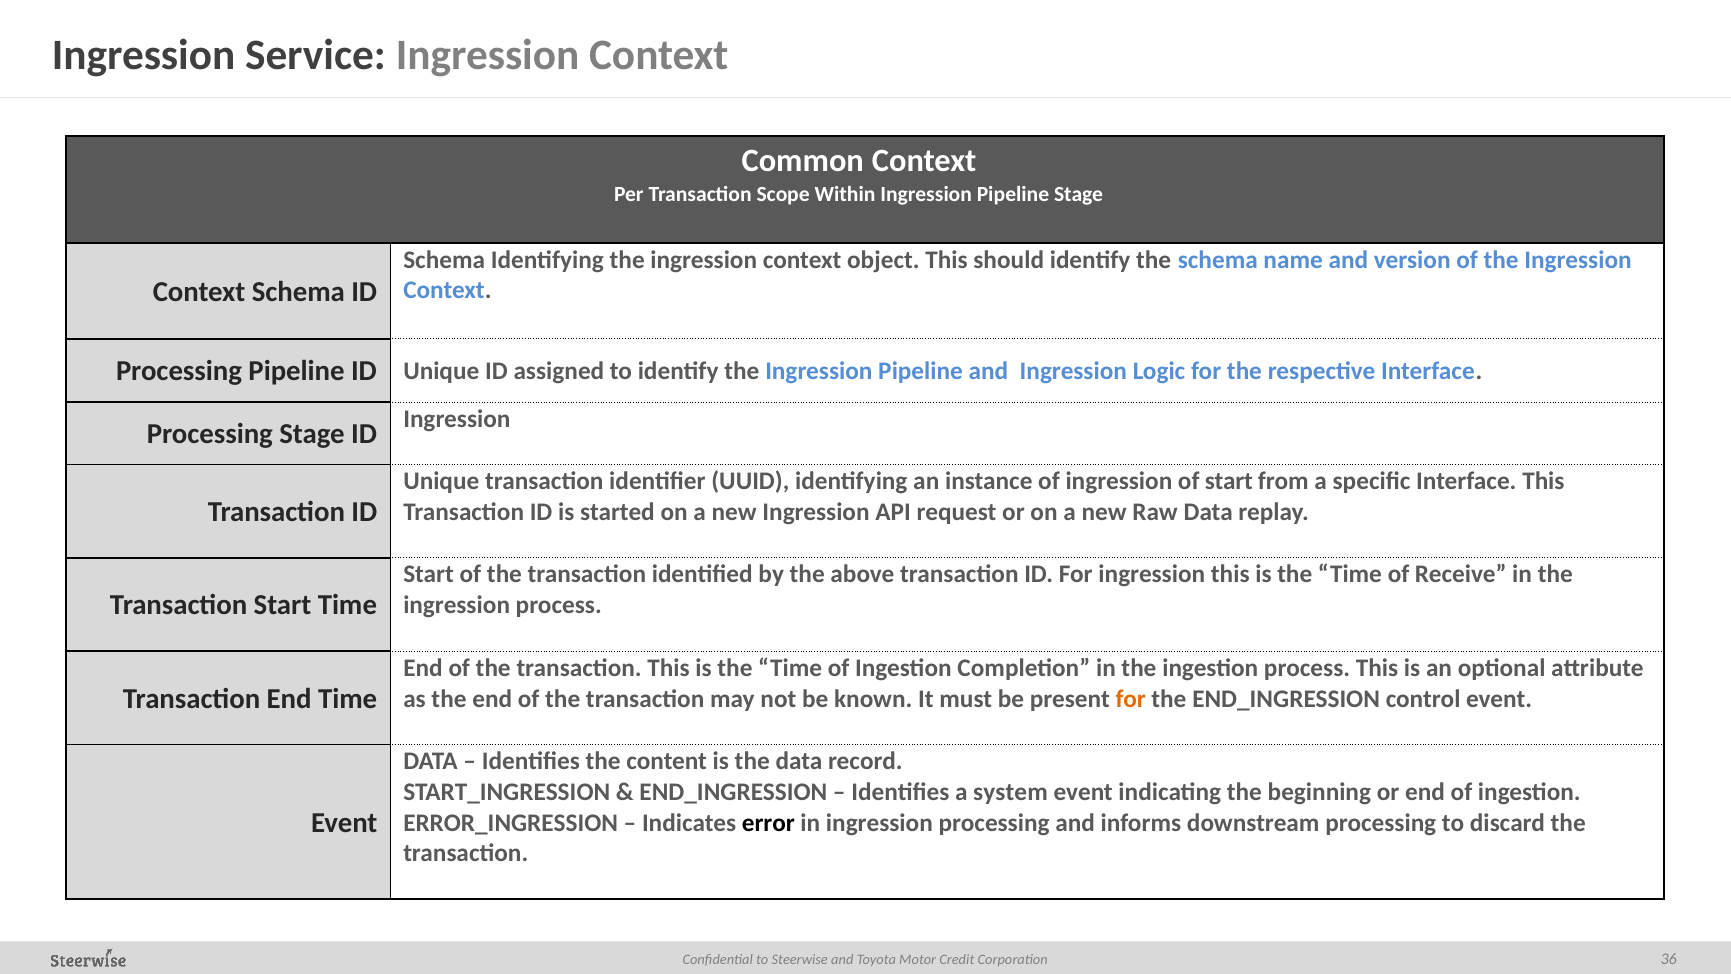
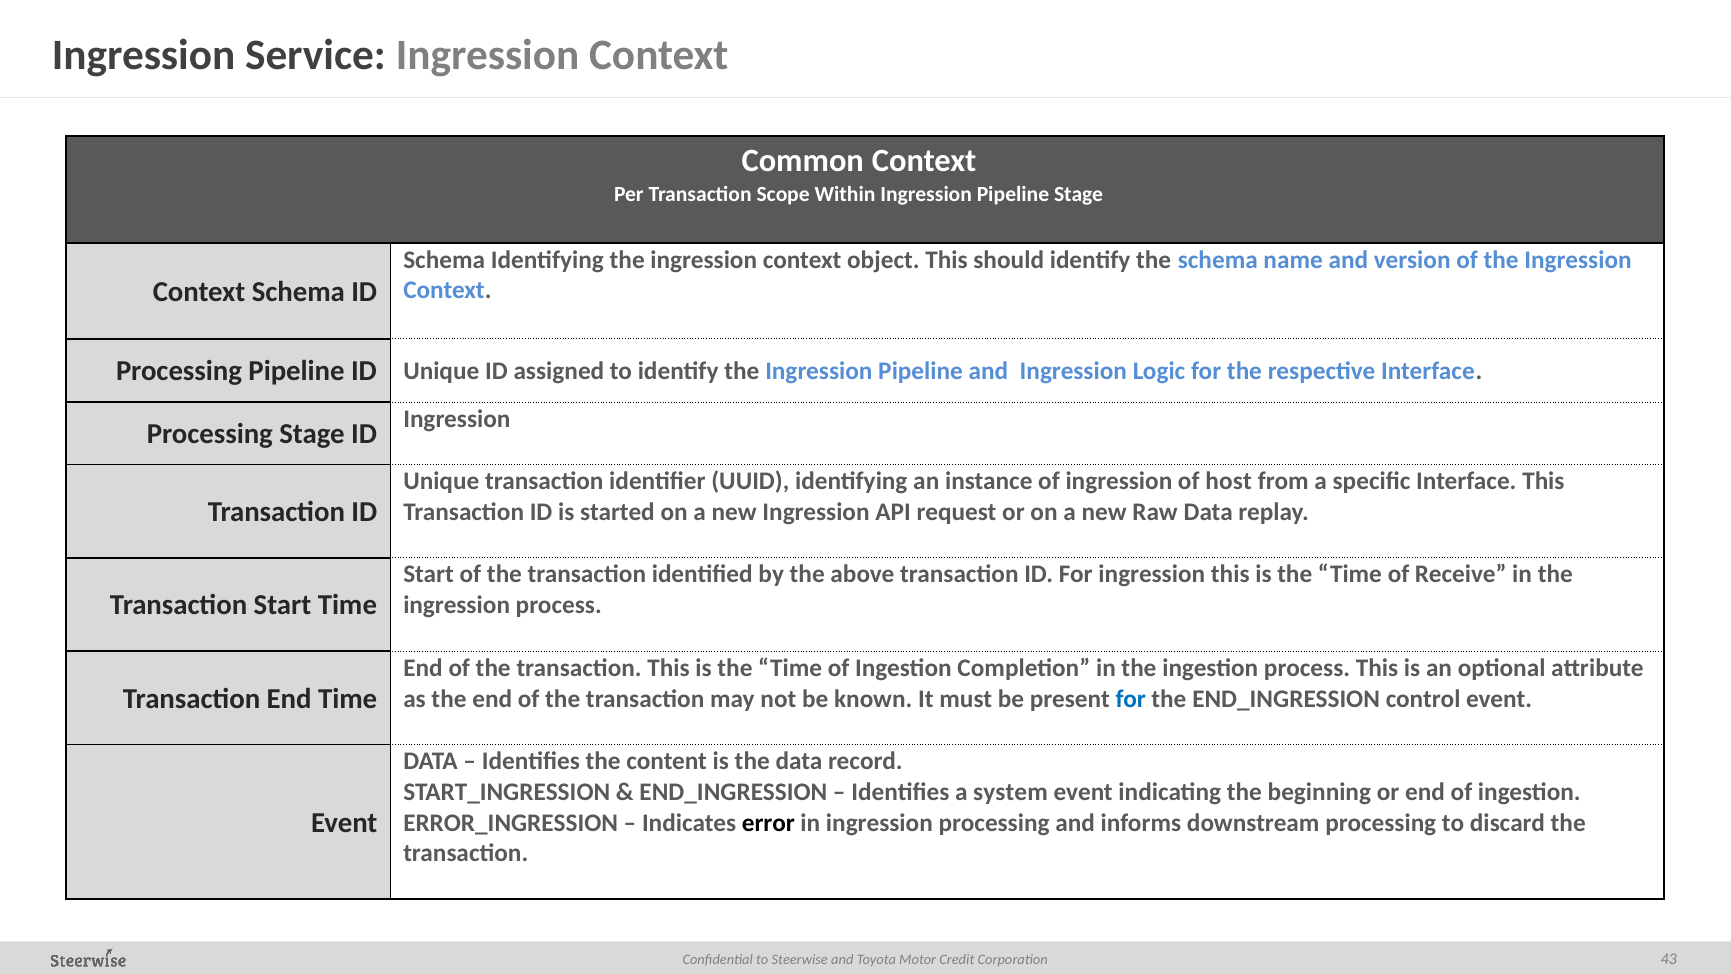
of start: start -> host (1229, 481)
for colour: orange -> blue (1131, 698)
36: 36 -> 43 (1669, 959)
